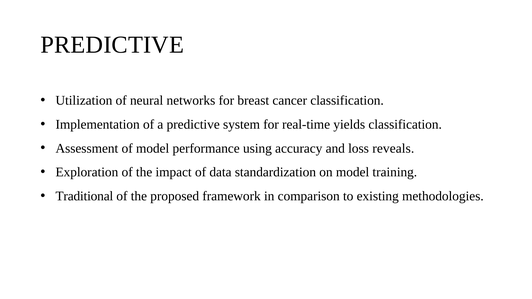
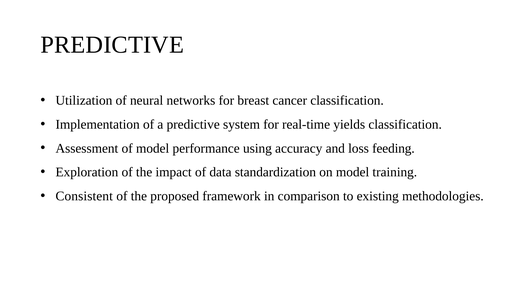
reveals: reveals -> feeding (393, 148)
Traditional: Traditional -> Consistent (84, 196)
